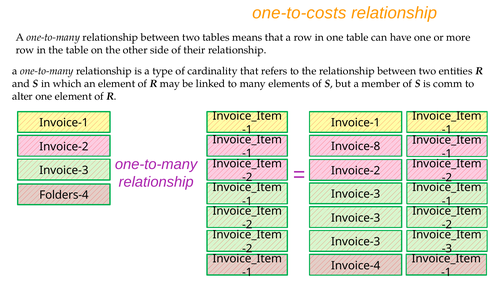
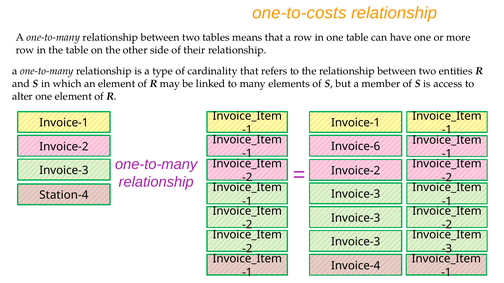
comm: comm -> access (448, 84)
Invoice-8: Invoice-8 -> Invoice-6 (356, 147)
Folders-4: Folders-4 -> Station-4 (64, 195)
